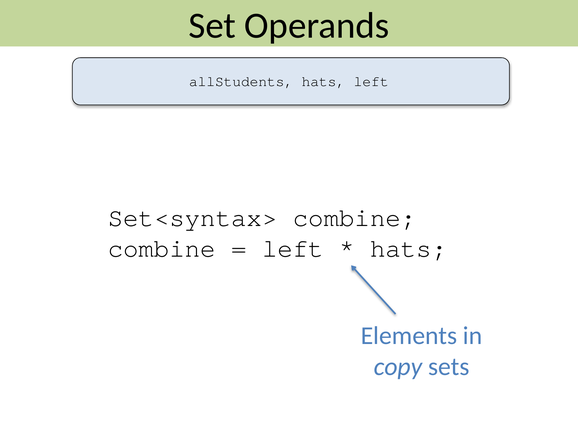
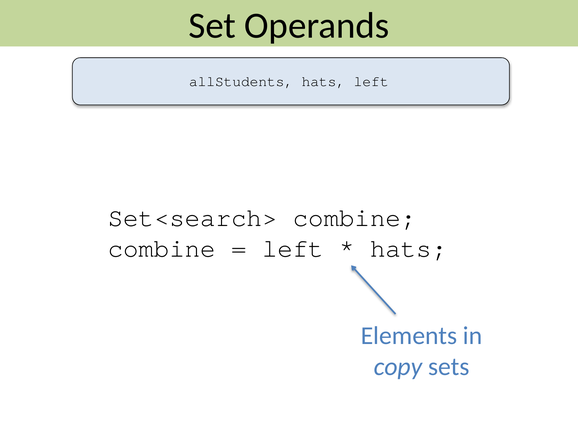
Set<syntax>: Set<syntax> -> Set<search> (193, 218)
